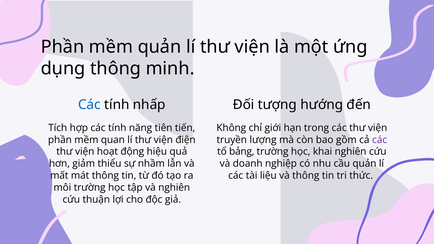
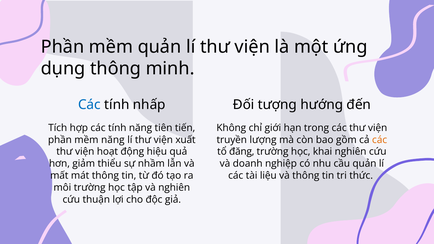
mềm quan: quan -> năng (113, 140)
điện: điện -> xuất (186, 140)
các colour: purple -> orange (380, 140)
bảng: bảng -> đăng (242, 152)
